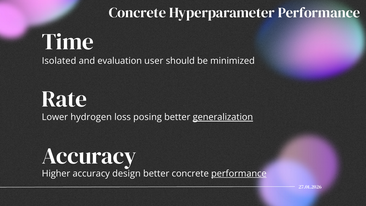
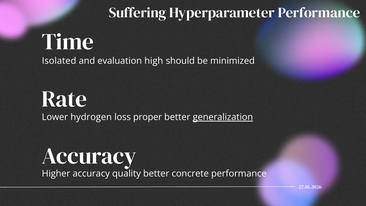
Concrete: Concrete -> Suffering (137, 13)
user: user -> high (154, 61)
posing: posing -> proper (148, 117)
design: design -> quality (127, 173)
performance underline: present -> none (239, 173)
